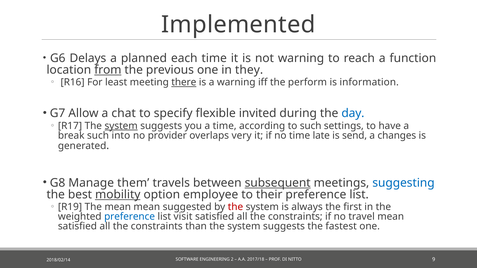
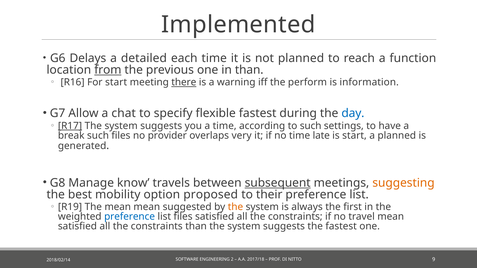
planned: planned -> detailed (144, 58)
not warning: warning -> planned (301, 58)
in they: they -> than (249, 70)
For least: least -> start (116, 82)
flexible invited: invited -> fastest (258, 114)
R17 underline: none -> present (70, 126)
system underline: present -> none (121, 126)
such into: into -> files (121, 136)
is send: send -> start (354, 136)
a changes: changes -> planned (397, 136)
them: them -> know (133, 183)
suggesting colour: blue -> orange (403, 183)
mobility underline: present -> none (118, 195)
employee: employee -> proposed (211, 195)
the colour: red -> orange (235, 207)
list visit: visit -> files (183, 217)
